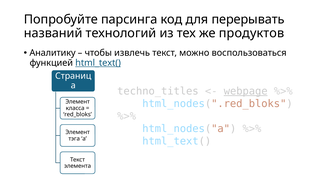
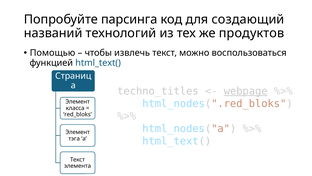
перерывать: перерывать -> создающий (248, 19)
Аналитику: Аналитику -> Помощью (52, 53)
html_text( underline: present -> none (98, 63)
